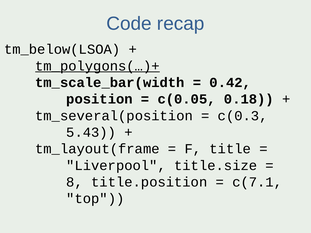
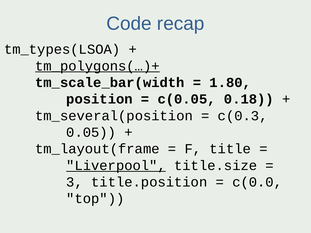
tm_below(LSOA: tm_below(LSOA -> tm_types(LSOA (62, 49)
0.42: 0.42 -> 1.80 (230, 83)
5.43: 5.43 -> 0.05 (91, 132)
Liverpool underline: none -> present (116, 166)
8: 8 -> 3 (75, 182)
c(7.1: c(7.1 -> c(0.0 (257, 182)
